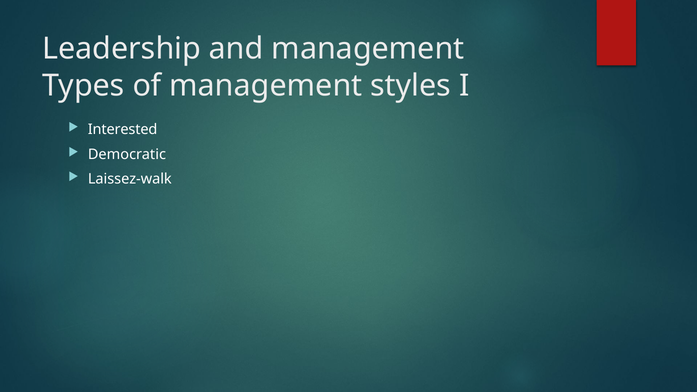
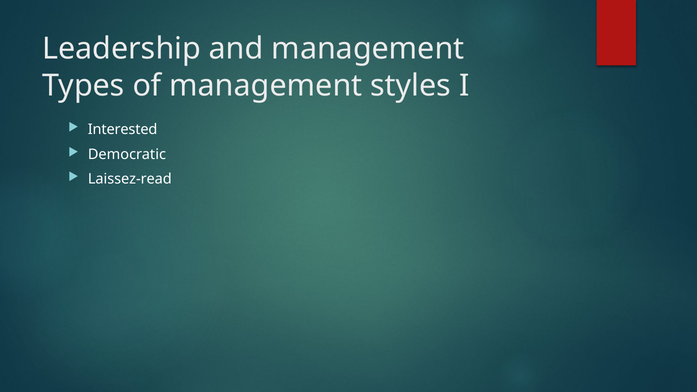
Laissez-walk: Laissez-walk -> Laissez-read (130, 179)
